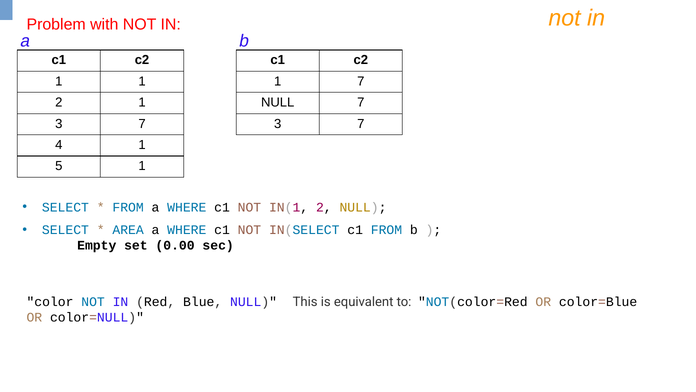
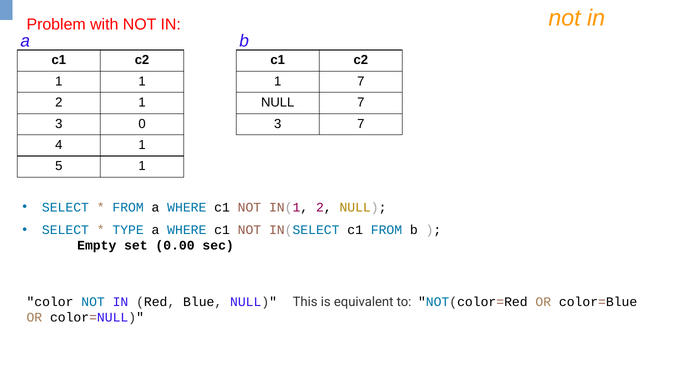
7: 7 -> 0 (142, 124)
AREA: AREA -> TYPE (128, 230)
